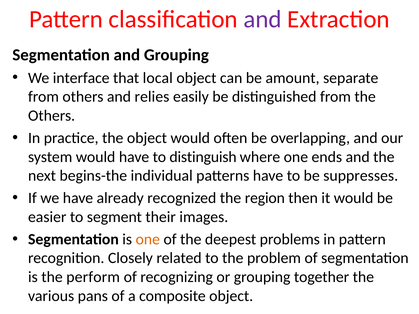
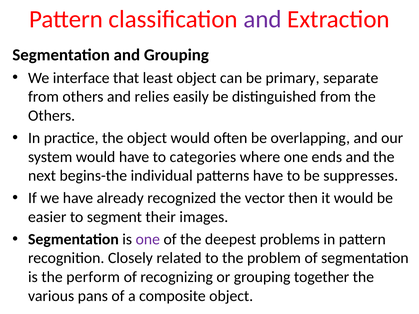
local: local -> least (158, 78)
amount: amount -> primary (293, 78)
distinguish: distinguish -> categories (203, 157)
region: region -> vector (265, 198)
one colour: orange -> purple (148, 239)
